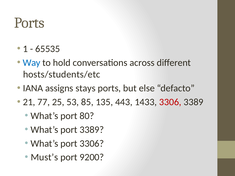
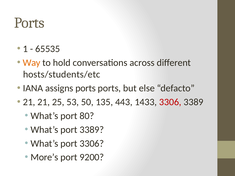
Way colour: blue -> orange (32, 63)
assigns stays: stays -> ports (86, 88)
21 77: 77 -> 21 (44, 102)
85: 85 -> 50 (87, 102)
Must’s: Must’s -> More’s (44, 157)
